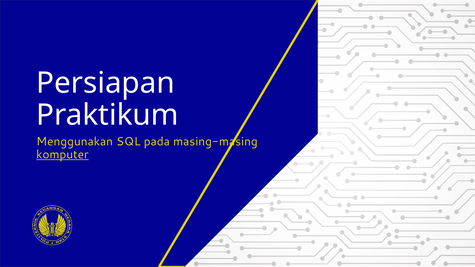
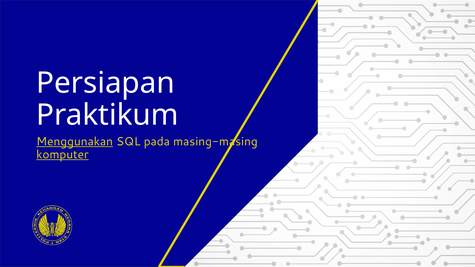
Menggunakan underline: none -> present (75, 142)
